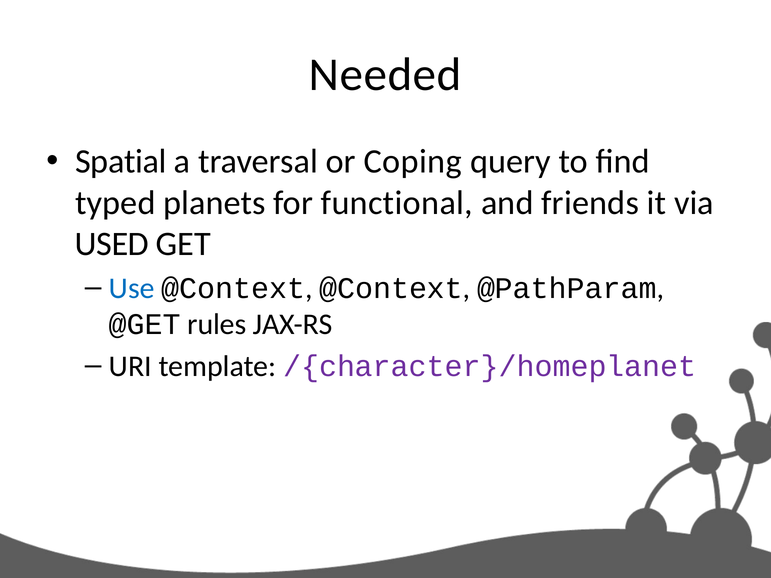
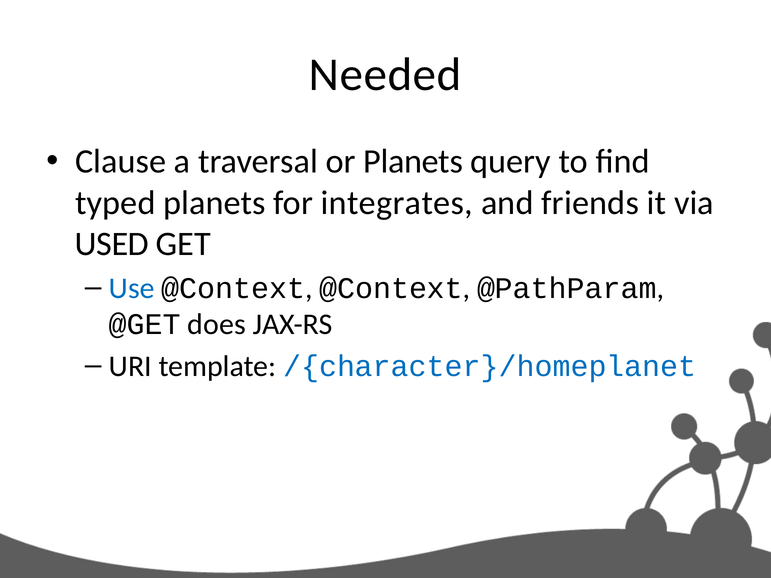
Spatial: Spatial -> Clause (121, 162)
or Coping: Coping -> Planets (413, 162)
functional: functional -> integrates (397, 203)
rules: rules -> does (217, 324)
/{character}/homeplanet colour: purple -> blue (490, 366)
